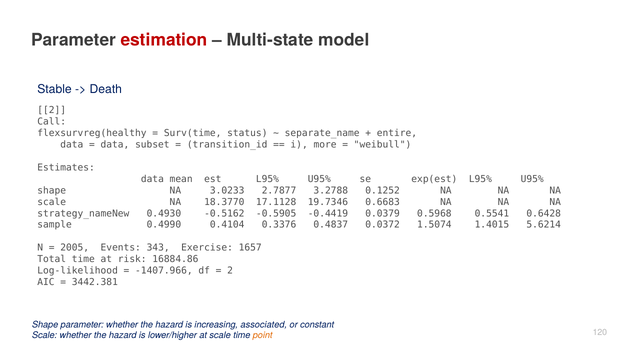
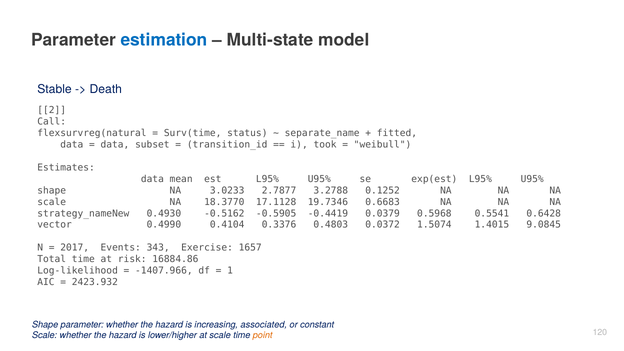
estimation colour: red -> blue (164, 40)
flexsurvreg(healthy: flexsurvreg(healthy -> flexsurvreg(natural (92, 133)
entire: entire -> fitted (397, 133)
more: more -> took (325, 145)
sample: sample -> vector (55, 225)
0.4837: 0.4837 -> 0.4803 (331, 225)
5.6214: 5.6214 -> 9.0845 (544, 225)
2005: 2005 -> 2017 (75, 248)
2: 2 -> 1 (230, 271)
3442.381: 3442.381 -> 2423.932 (95, 282)
